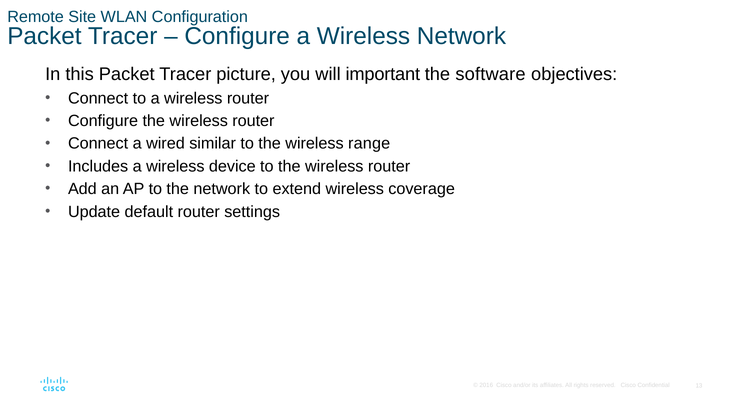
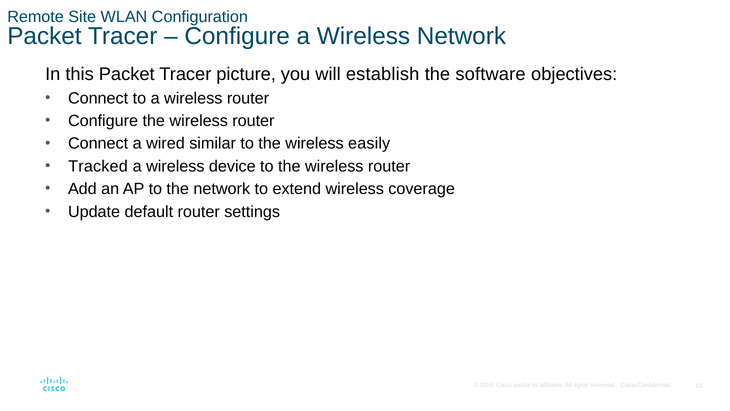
important: important -> establish (383, 74)
range: range -> easily (369, 143)
Includes: Includes -> Tracked (98, 166)
